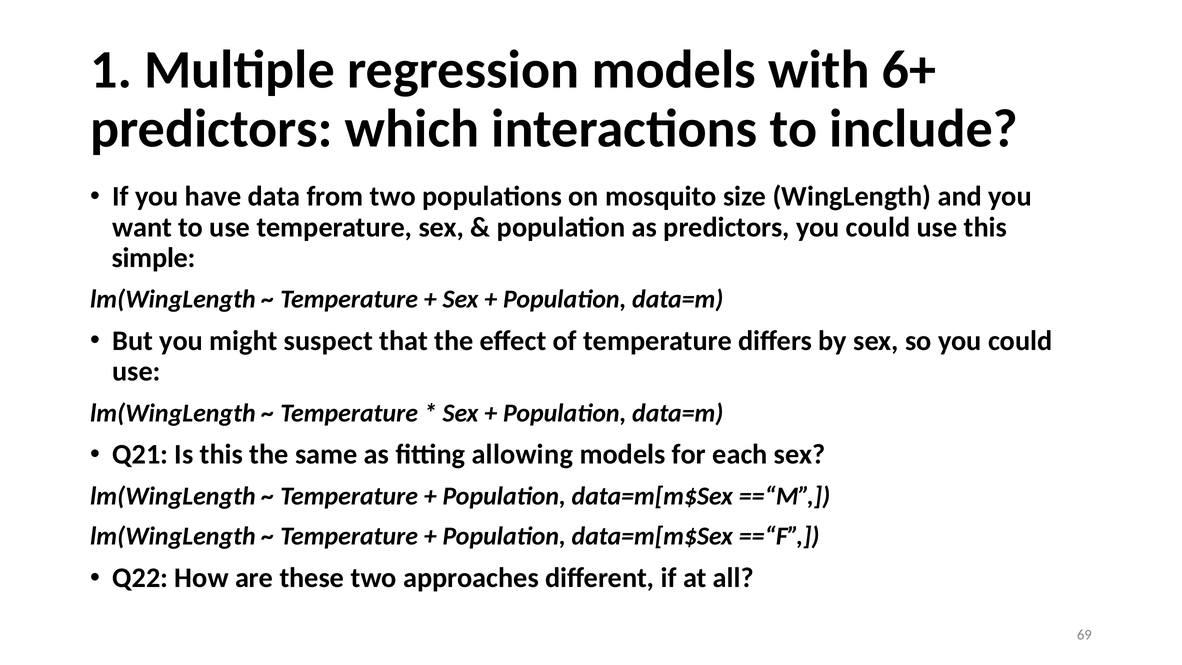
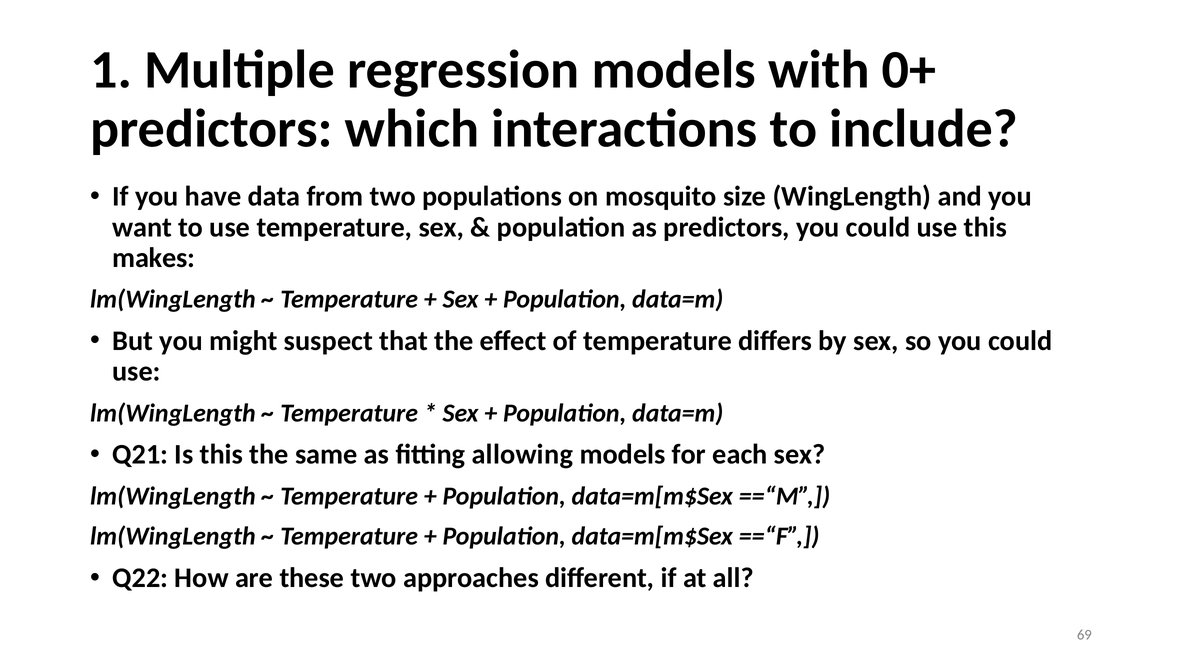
6+: 6+ -> 0+ (909, 70)
simple: simple -> makes (154, 258)
